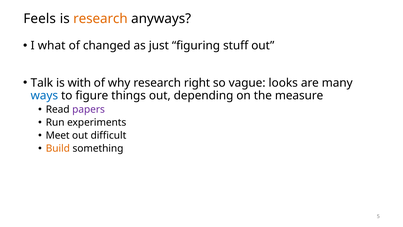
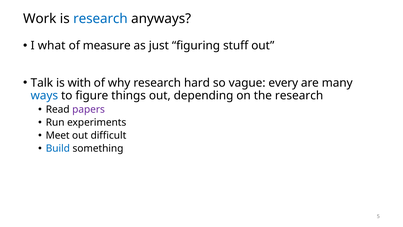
Feels: Feels -> Work (40, 19)
research colour: orange -> blue (100, 19)
changed: changed -> measure (107, 46)
right: right -> hard (197, 83)
looks: looks -> every (283, 83)
the measure: measure -> research (299, 95)
Build colour: orange -> blue (58, 148)
